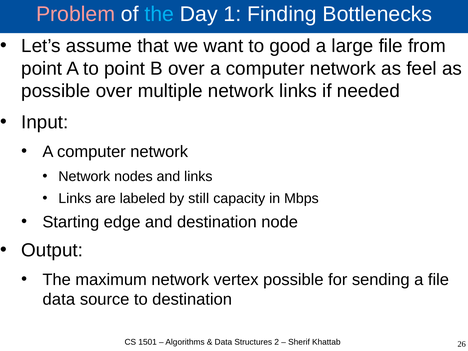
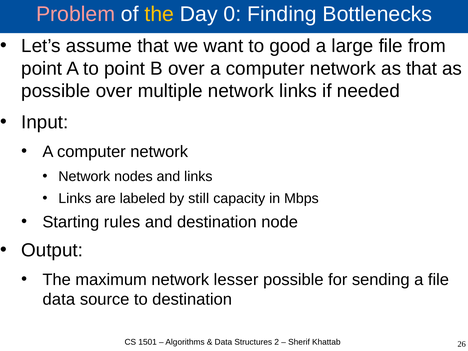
the colour: light blue -> yellow (159, 14)
1: 1 -> 0 (232, 14)
as feel: feel -> that (422, 68)
edge: edge -> rules (122, 222)
vertex: vertex -> lesser (236, 280)
